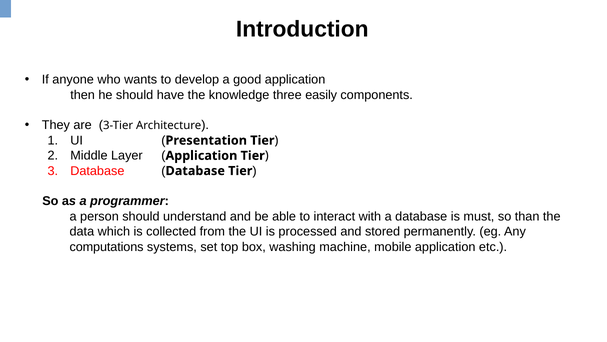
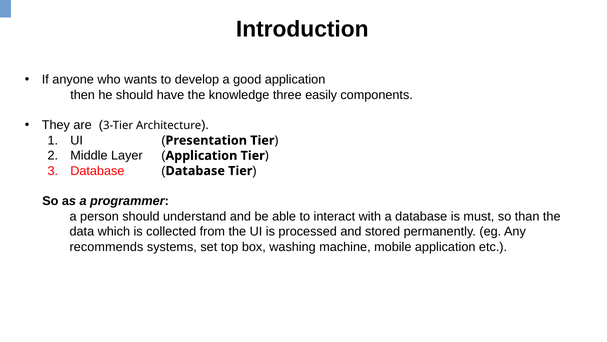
computations: computations -> recommends (106, 247)
